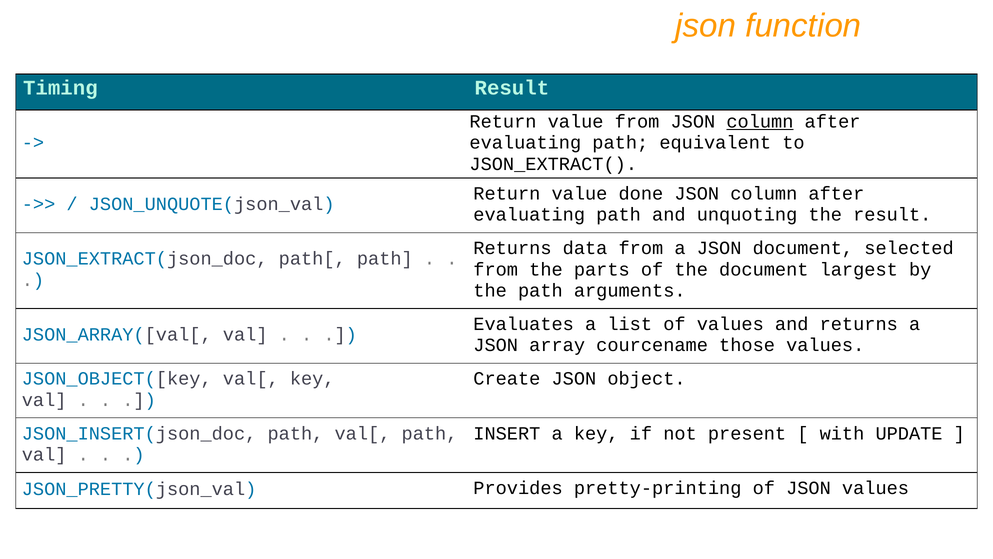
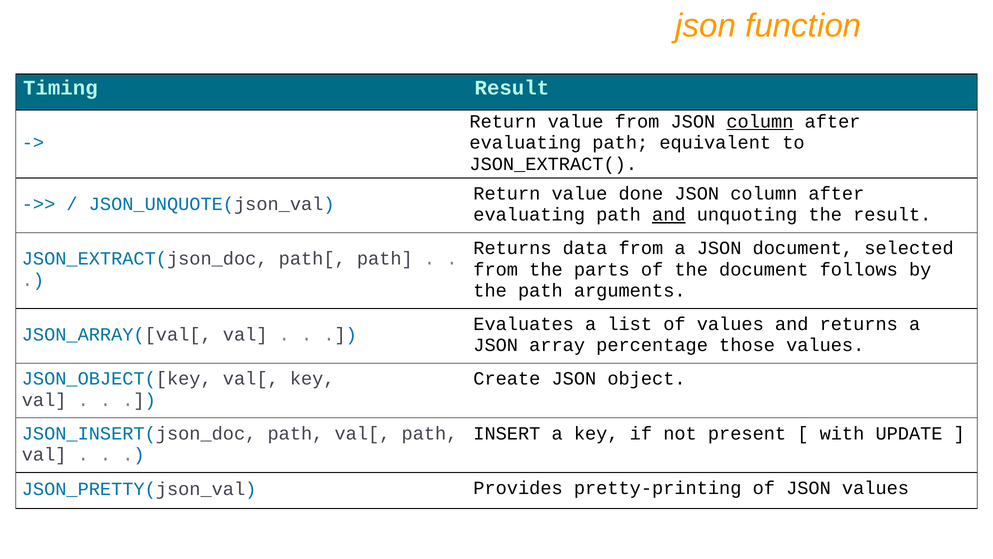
and underline: none -> present (669, 215)
largest: largest -> follows (859, 269)
courcename: courcename -> percentage (652, 345)
